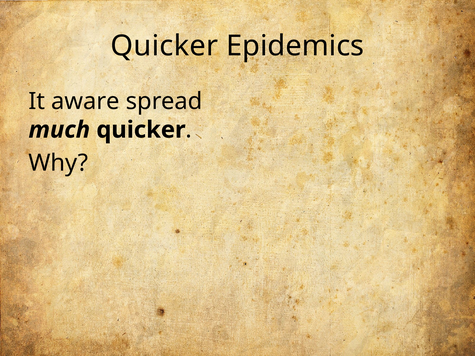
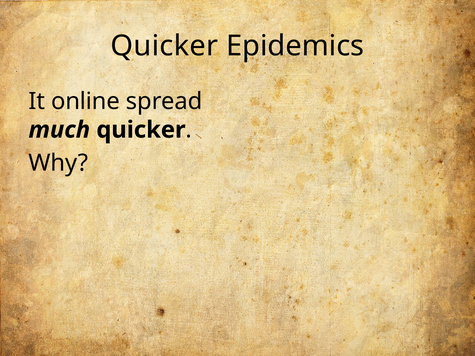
aware: aware -> online (86, 101)
